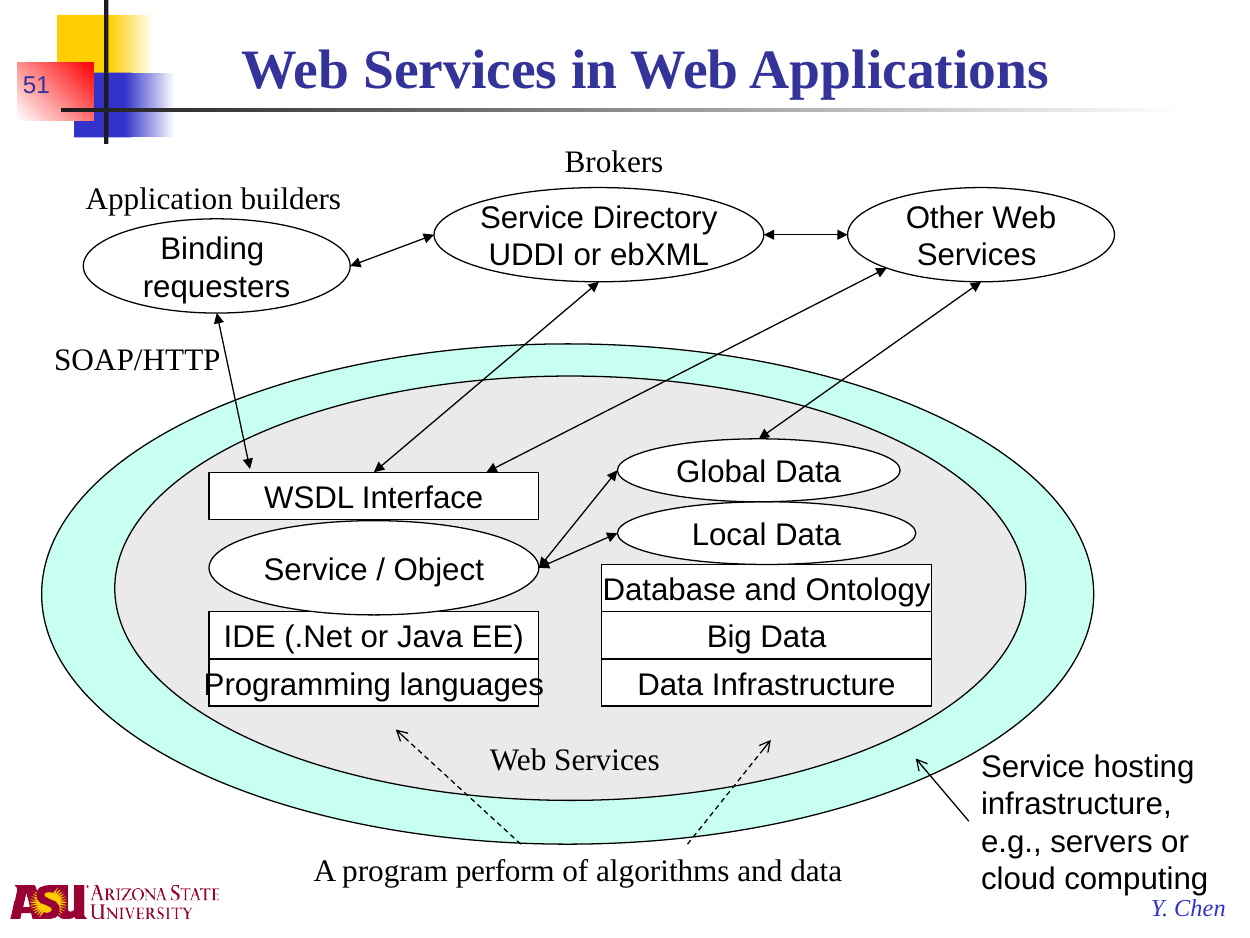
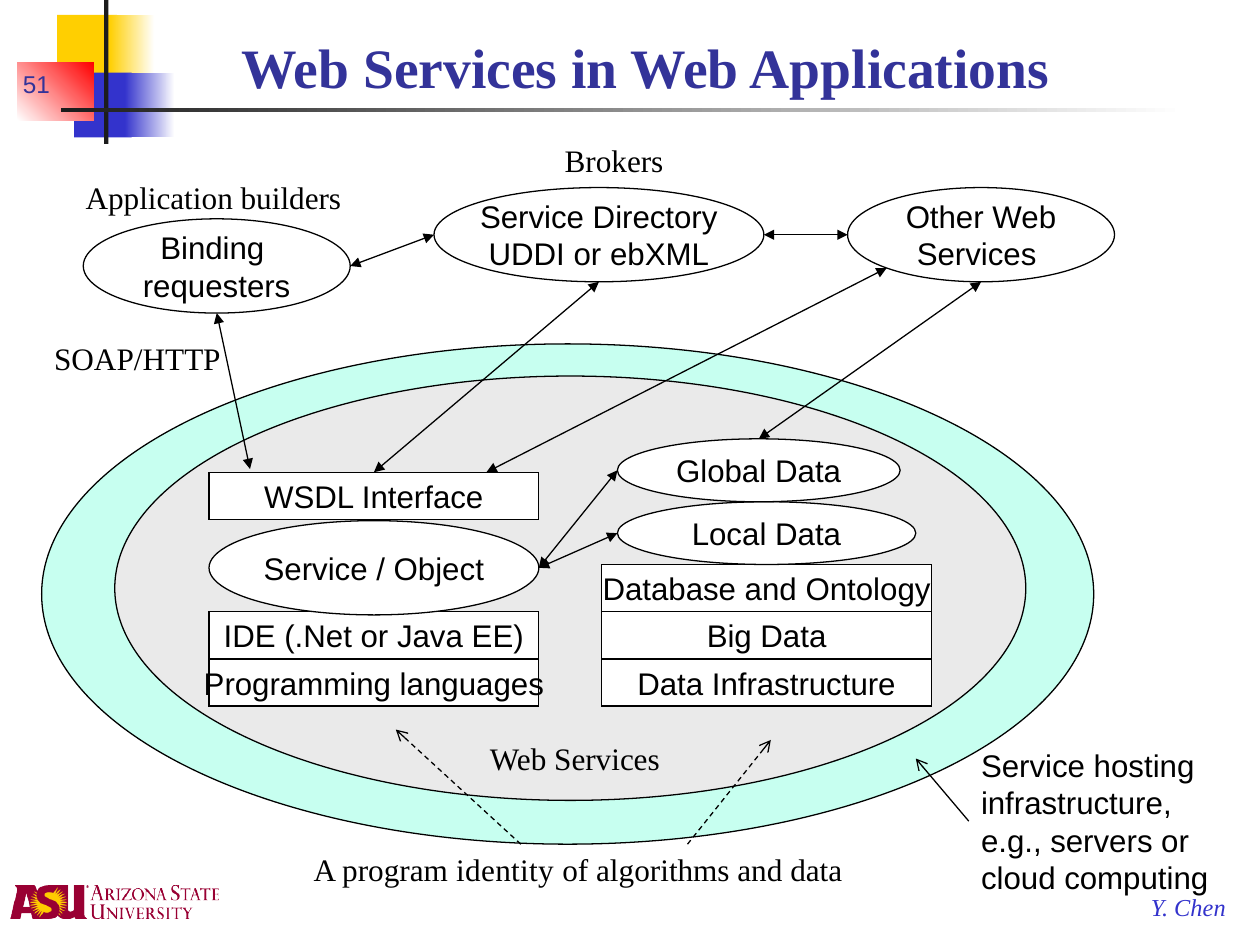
perform: perform -> identity (505, 871)
